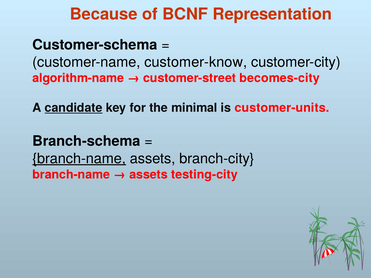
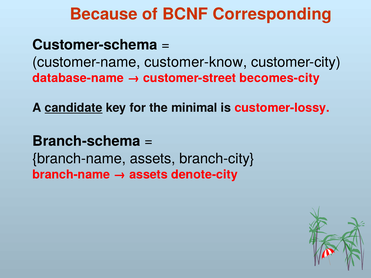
Representation: Representation -> Corresponding (272, 14)
algorithm-name: algorithm-name -> database-name (78, 78)
customer-units: customer-units -> customer-lossy (282, 108)
branch-name underline: present -> none (79, 159)
testing-city: testing-city -> denote-city (204, 175)
